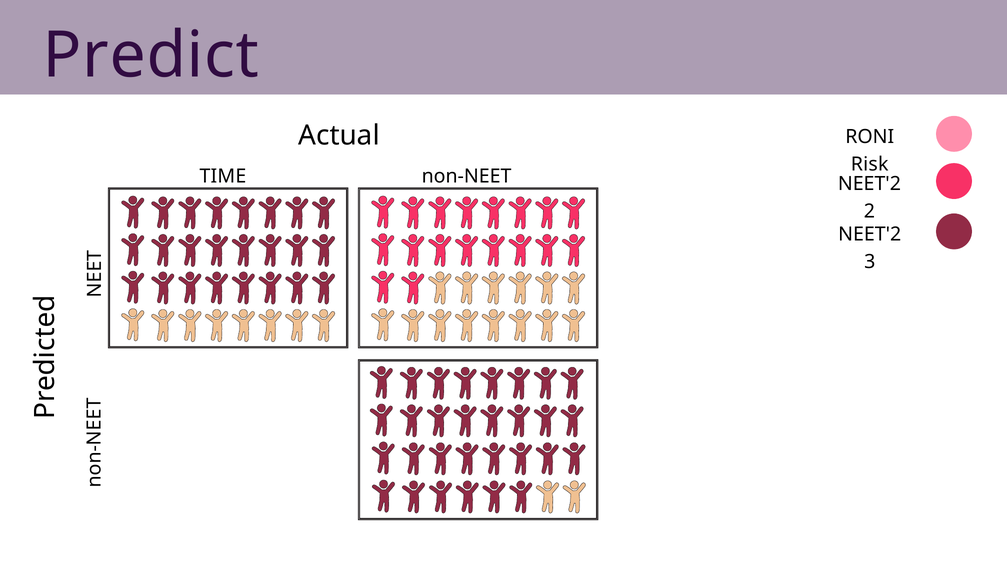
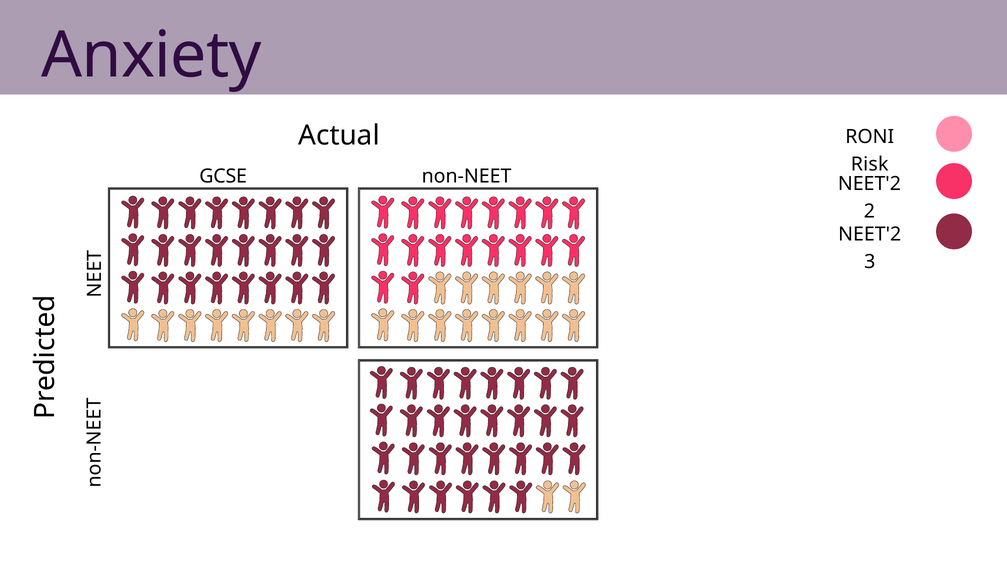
Predict: Predict -> Anxiety (151, 55)
TIME: TIME -> GCSE (223, 177)
